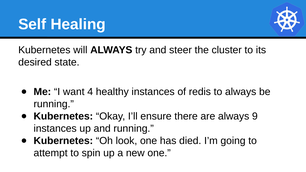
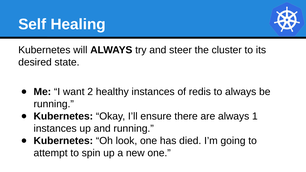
4: 4 -> 2 (90, 92)
9: 9 -> 1 (255, 116)
